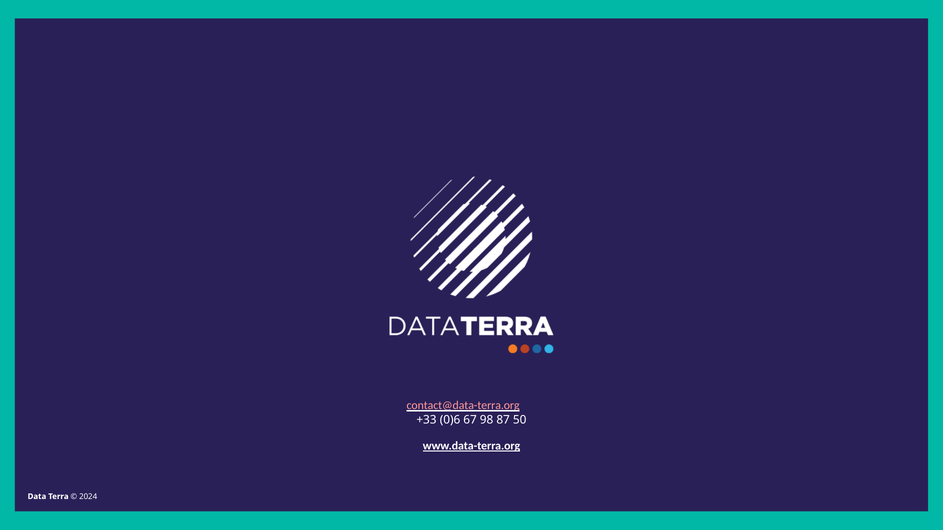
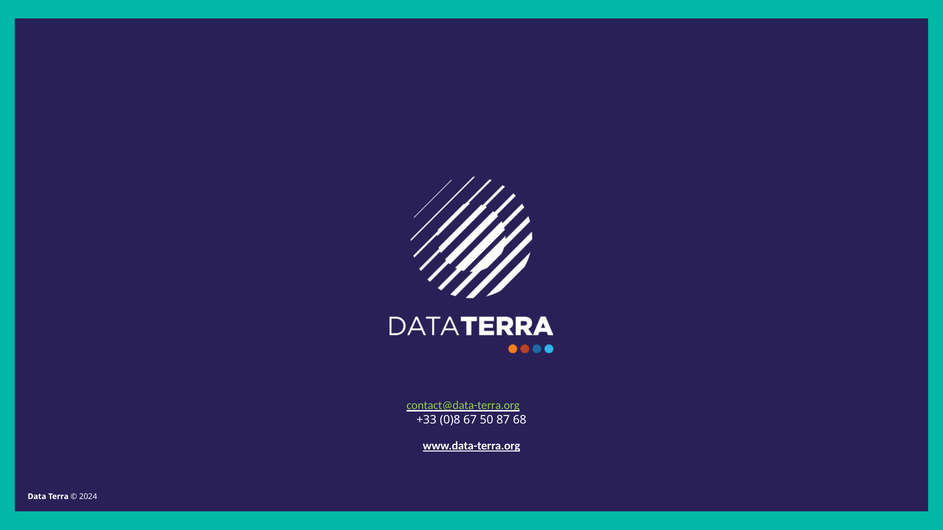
contact@data-terra.org colour: pink -> light green (463, 406)
0)6: 0)6 -> 0)8 (450, 420)
98: 98 -> 50 (487, 420)
50: 50 -> 68 (520, 420)
